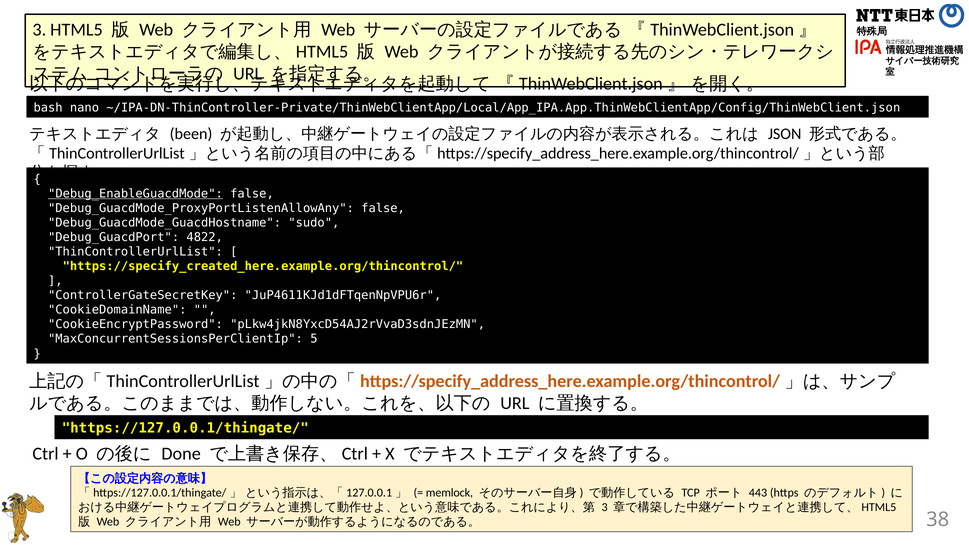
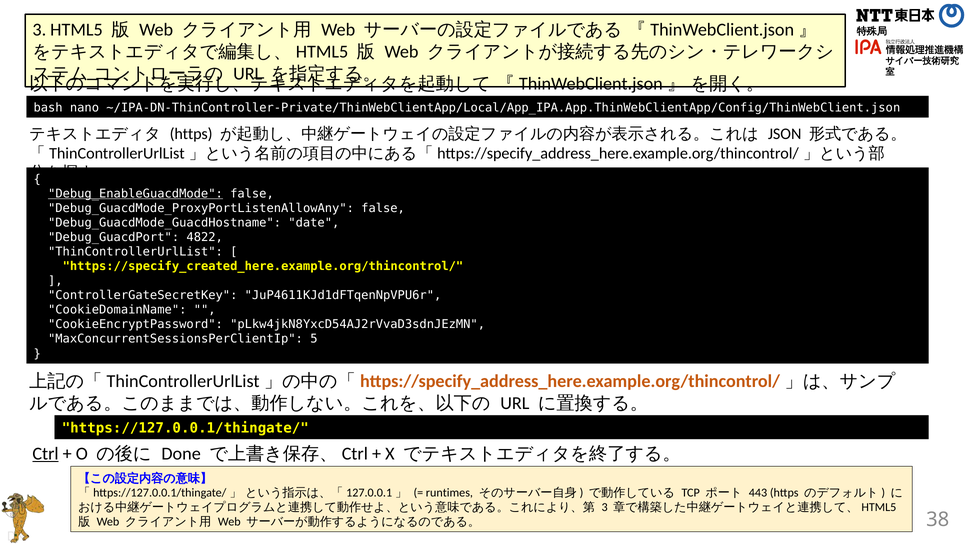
been: been -> https (191, 134)
sudo: sudo -> date (314, 223)
Ctrl underline: none -> present (46, 454)
memlock: memlock -> runtimes (449, 493)
